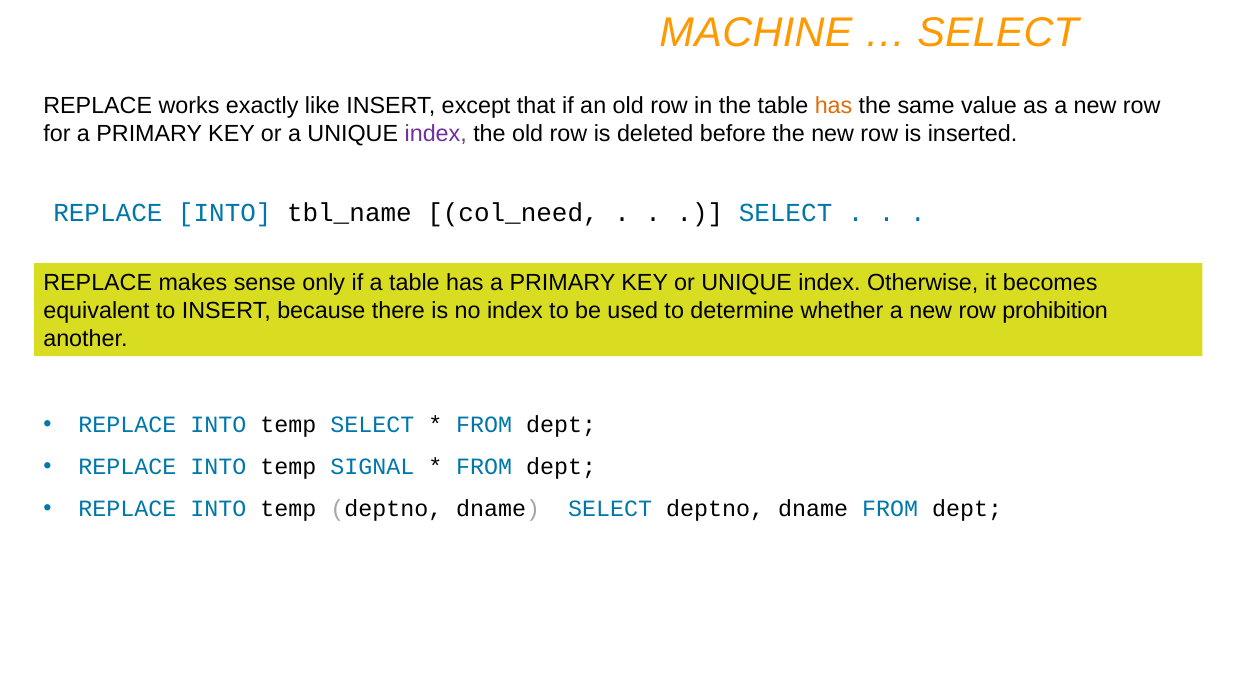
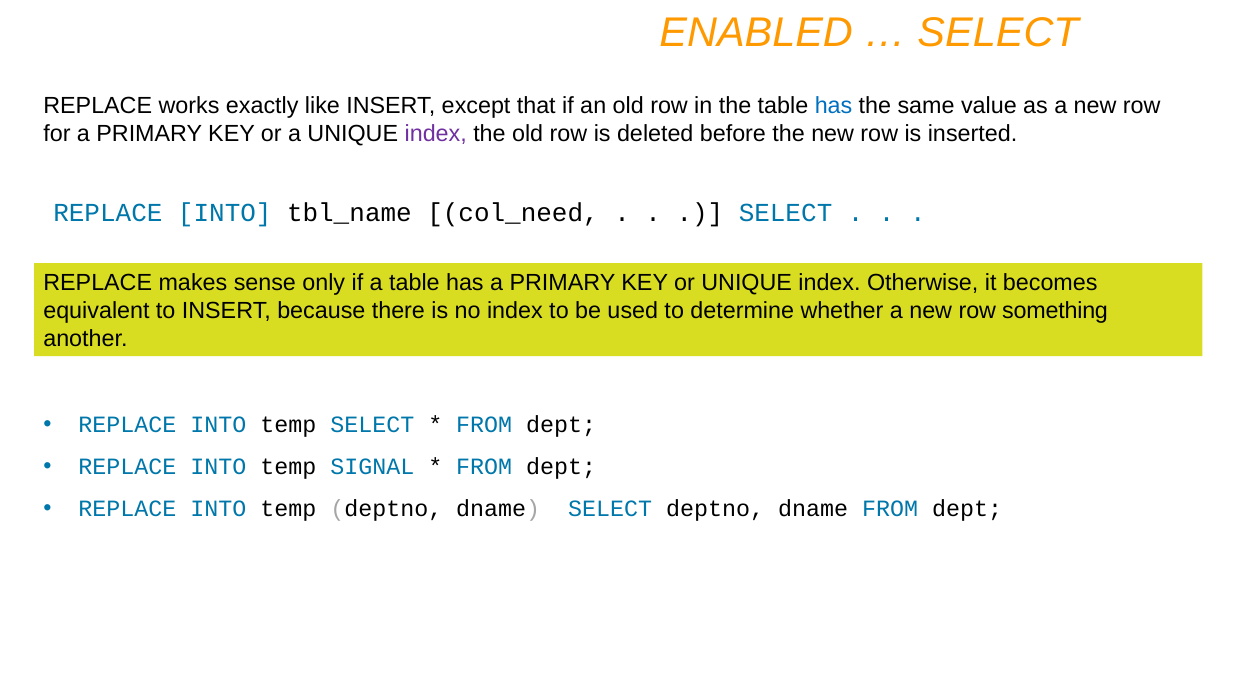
MACHINE: MACHINE -> ENABLED (756, 32)
has colour: orange -> blue (834, 106)
prohibition: prohibition -> something (1055, 311)
